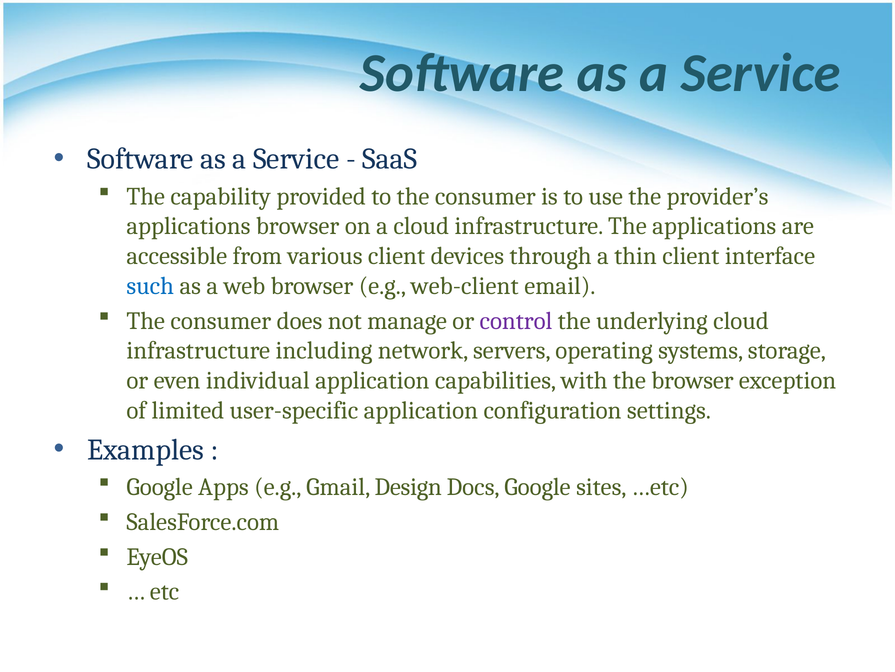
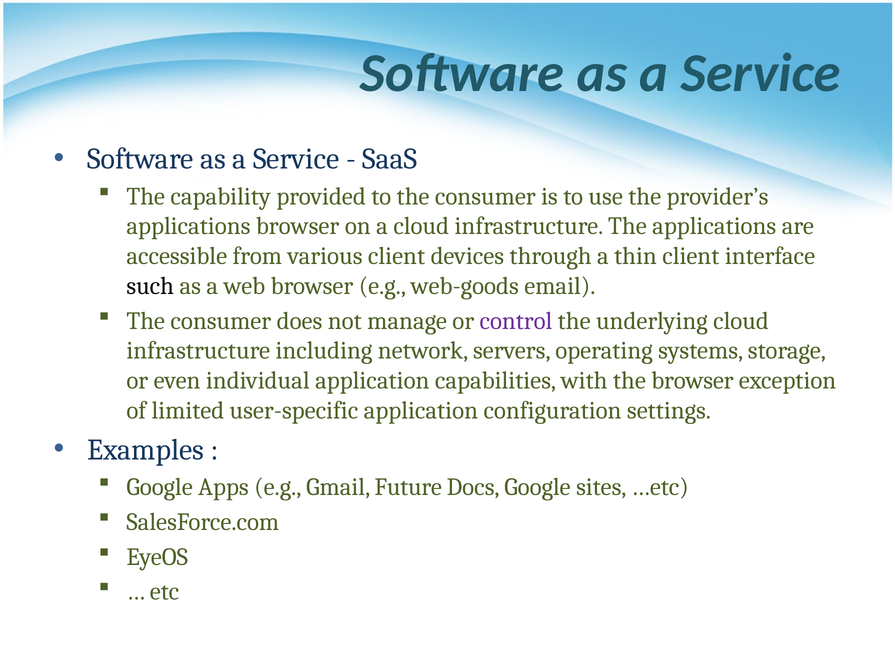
such colour: blue -> black (150, 286)
web-client: web-client -> web-goods (465, 286)
Design: Design -> Future (408, 487)
